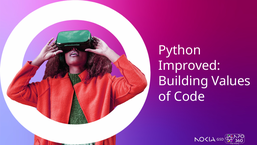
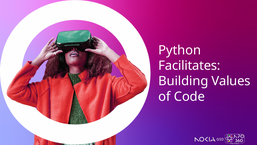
Improved: Improved -> Facilitates (189, 65)
